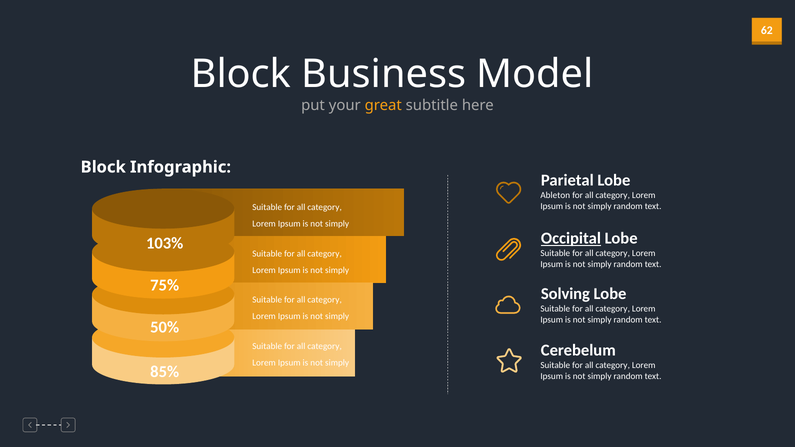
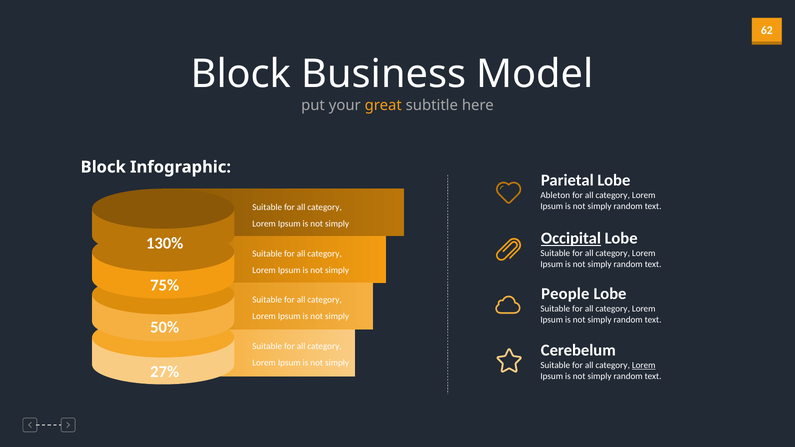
103%: 103% -> 130% (165, 243)
Solving: Solving -> People (565, 294)
Lorem underline: none -> present (644, 366)
85%: 85% -> 27% (165, 372)
